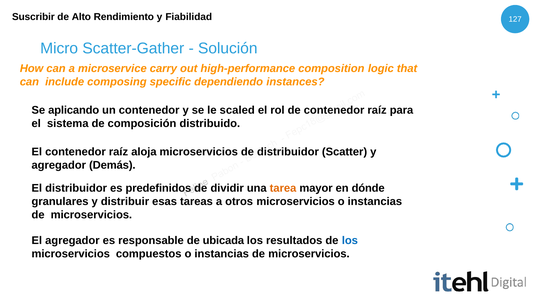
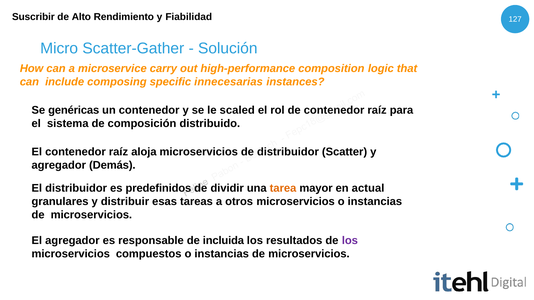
dependiendo: dependiendo -> innecesarias (229, 82)
aplicando: aplicando -> genéricas (74, 110)
dónde: dónde -> actual (368, 188)
ubicada: ubicada -> incluida (223, 241)
los colour: blue -> purple (350, 241)
